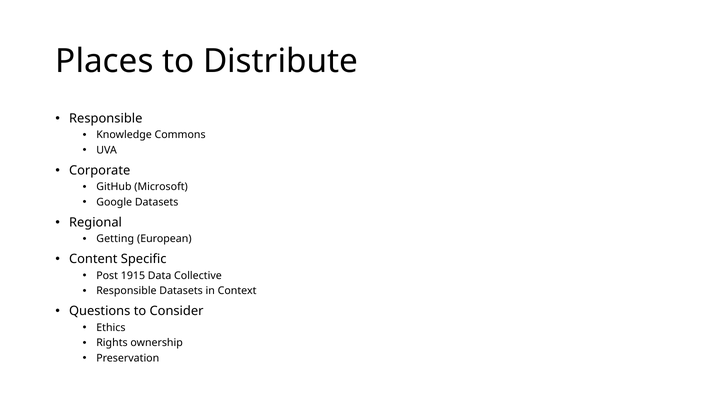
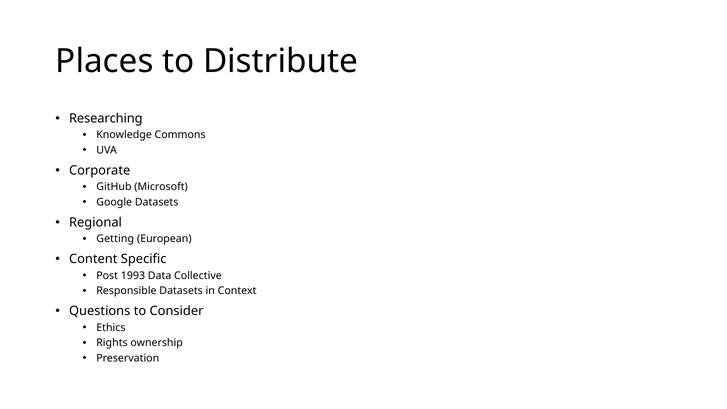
Responsible: Responsible -> Researching (106, 118)
1915: 1915 -> 1993 (133, 276)
